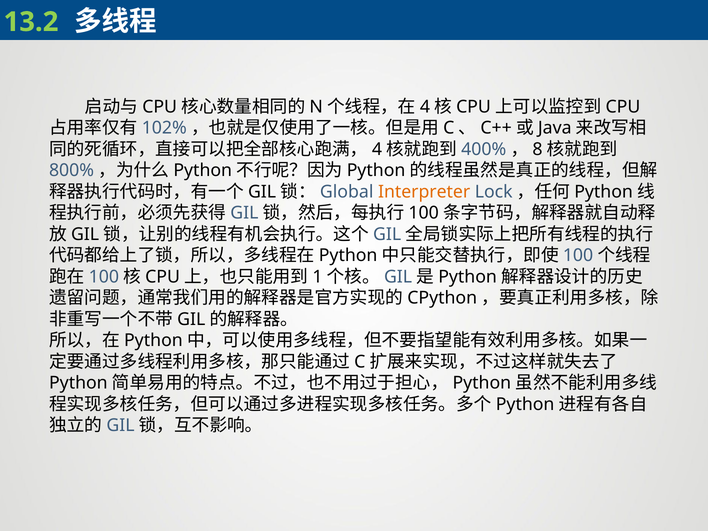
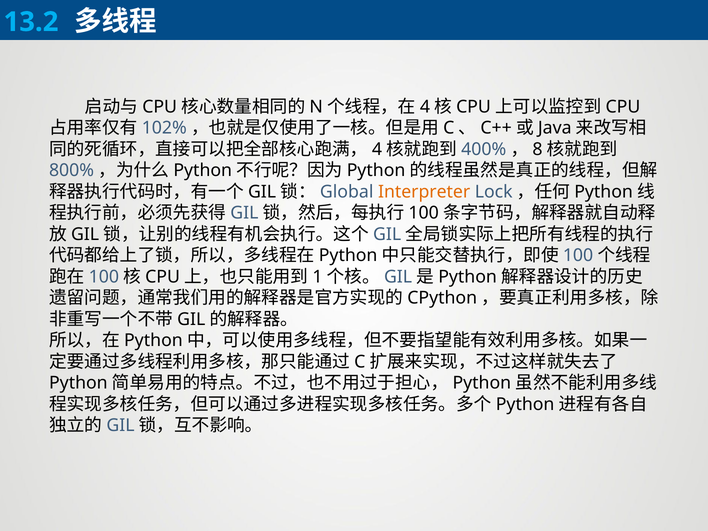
13.2 colour: light green -> light blue (31, 22)
